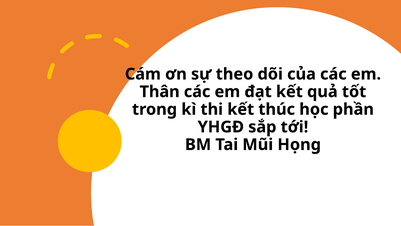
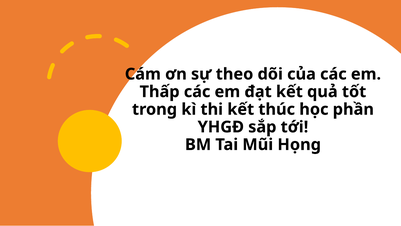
Thân: Thân -> Thấp (160, 92)
